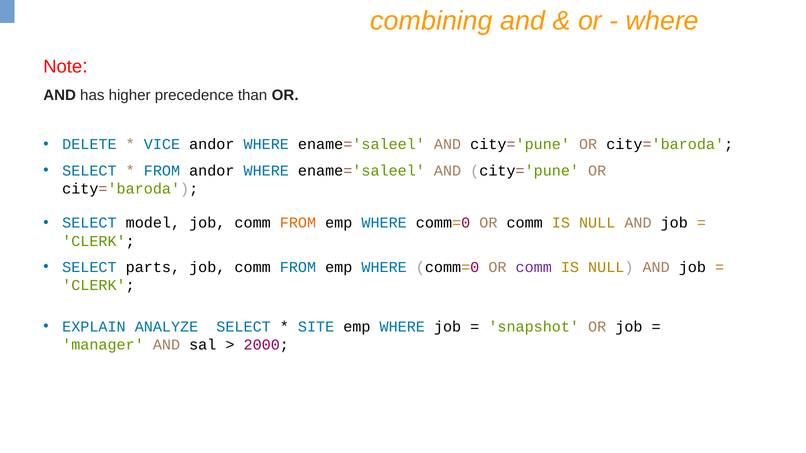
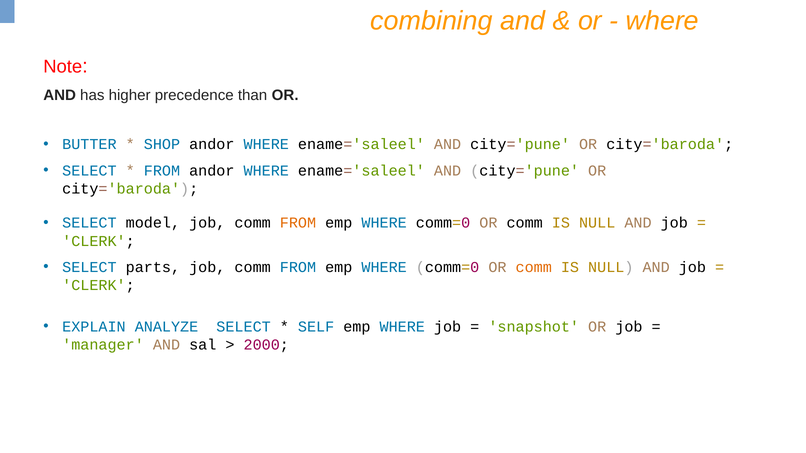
DELETE: DELETE -> BUTTER (89, 145)
VICE: VICE -> SHOP (162, 145)
comm colour: purple -> orange (534, 267)
SITE: SITE -> SELF (316, 327)
